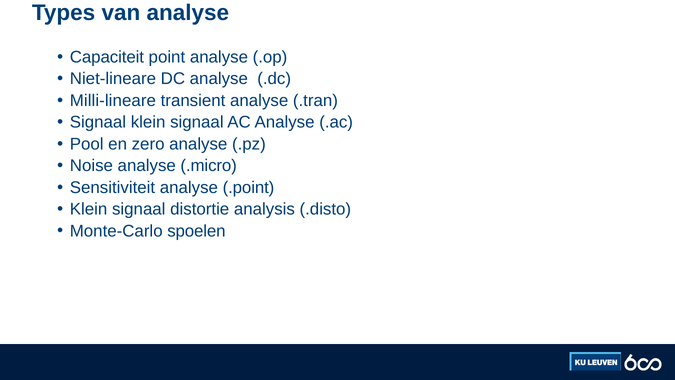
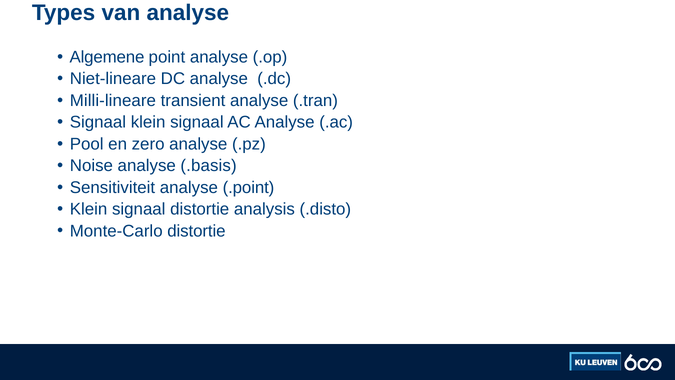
Capaciteit: Capaciteit -> Algemene (107, 57)
.micro: .micro -> .basis (209, 166)
Monte-Carlo spoelen: spoelen -> distortie (196, 231)
